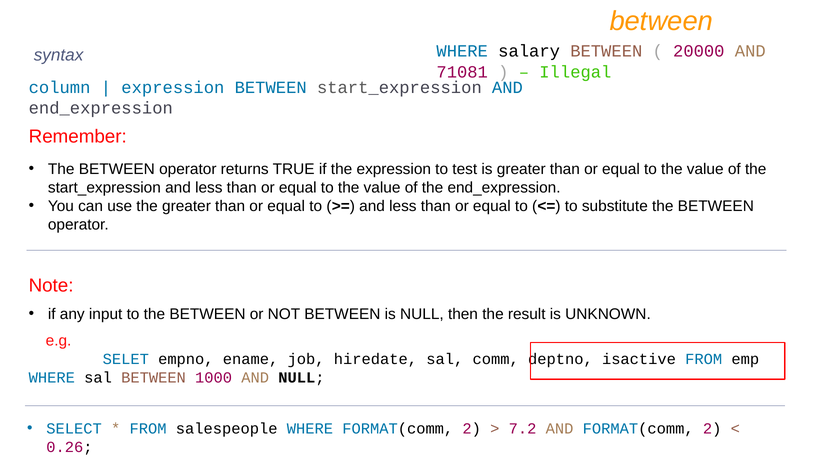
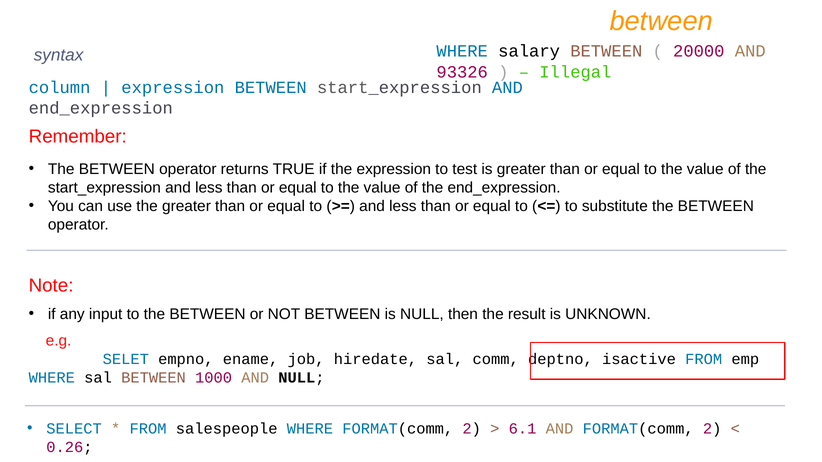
71081: 71081 -> 93326 (462, 72)
7.2: 7.2 -> 6.1 (523, 429)
